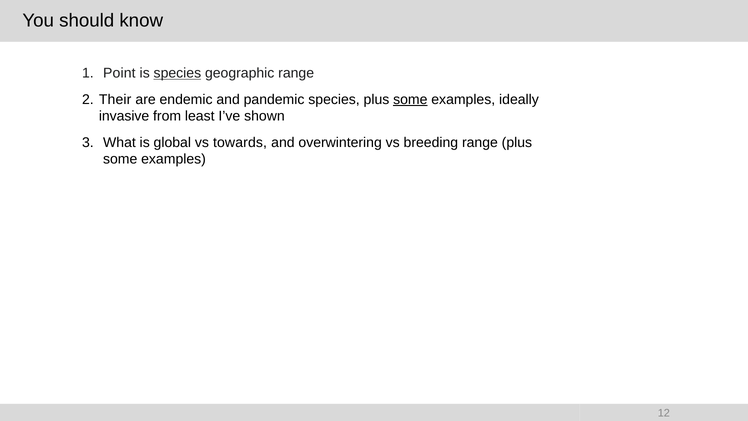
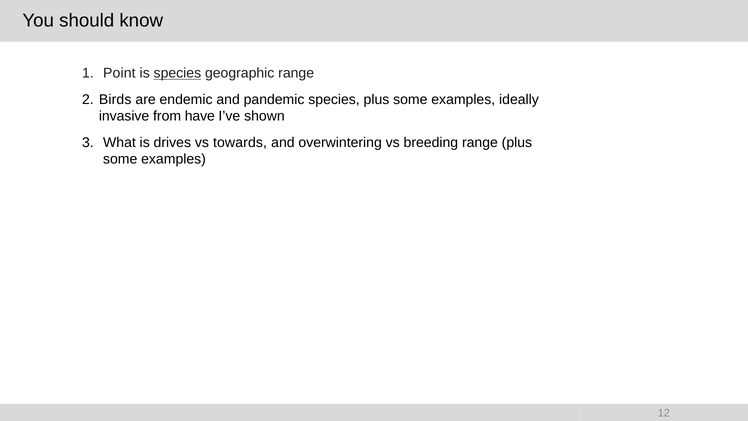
Their: Their -> Birds (115, 99)
some underline: present -> none (410, 99)
least: least -> have (200, 116)
global: global -> drives (172, 142)
